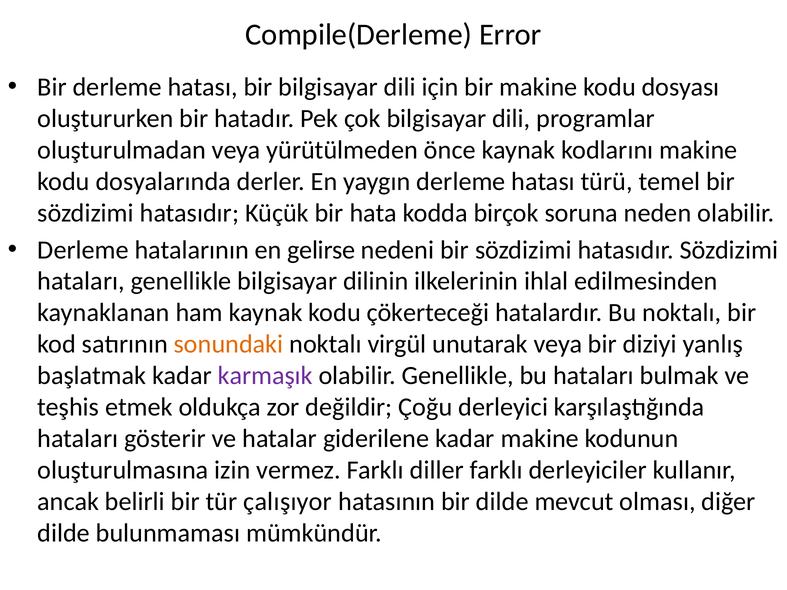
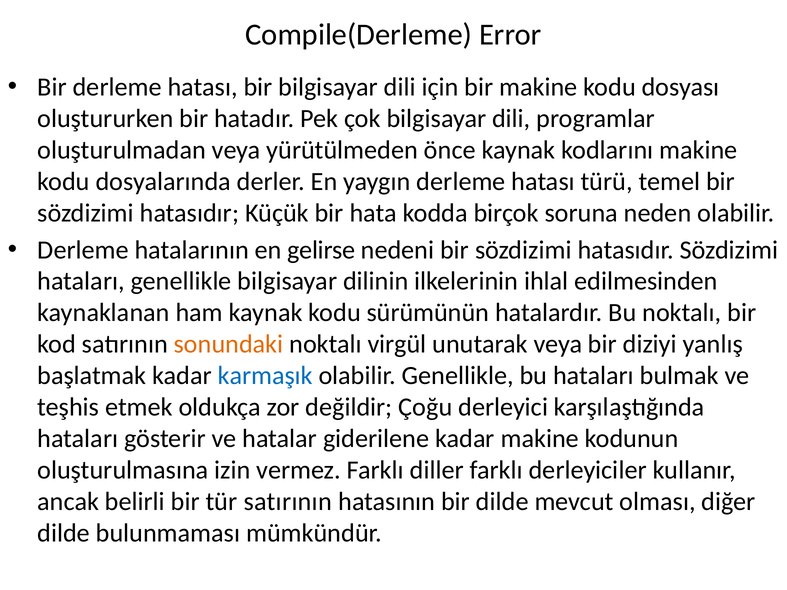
çökerteceği: çökerteceği -> sürümünün (428, 313)
karmaşık colour: purple -> blue (265, 376)
tür çalışıyor: çalışıyor -> satırının (288, 502)
